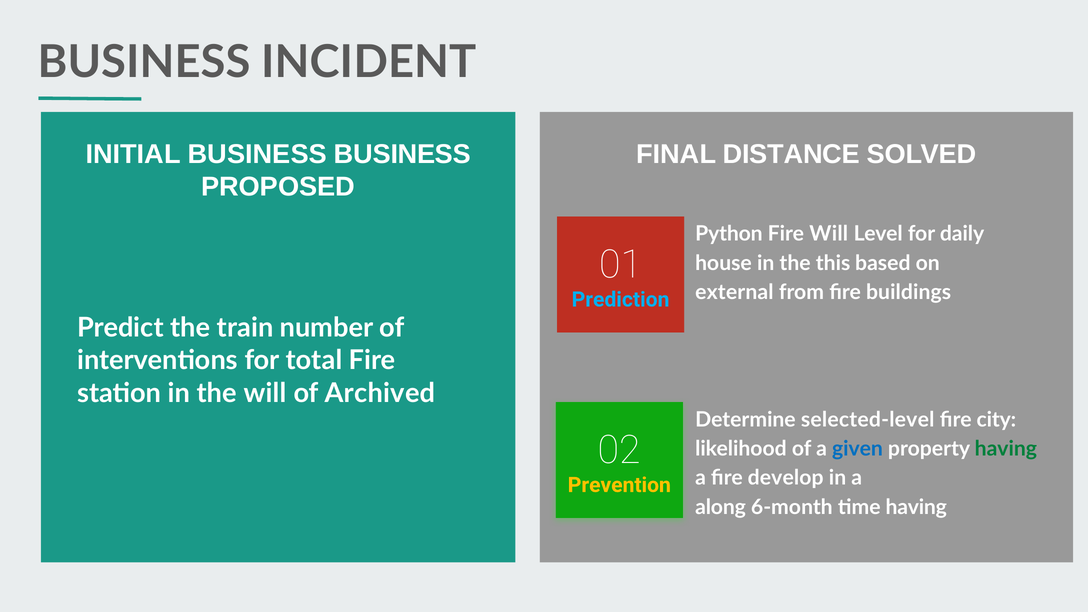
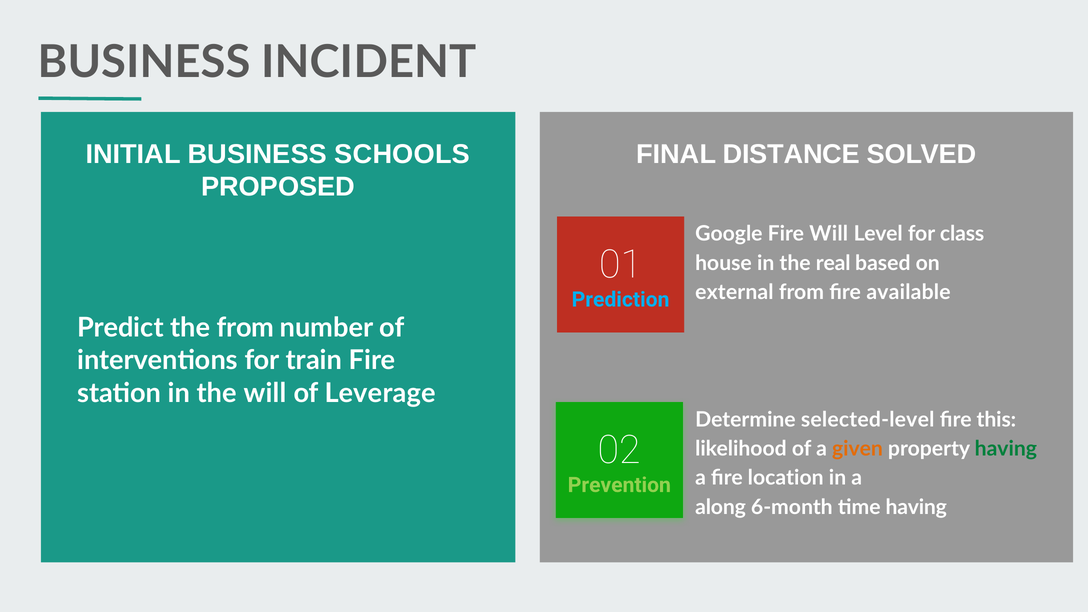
BUSINESS BUSINESS: BUSINESS -> SCHOOLS (402, 154)
Python: Python -> Google (729, 234)
daily: daily -> class (962, 234)
this: this -> real (833, 263)
buildings: buildings -> available (909, 292)
the train: train -> from (245, 328)
total: total -> train (314, 360)
Archived: Archived -> Leverage (380, 393)
city: city -> this (996, 420)
given colour: blue -> orange (857, 449)
develop: develop -> location (786, 478)
Prevention colour: yellow -> light green (619, 485)
